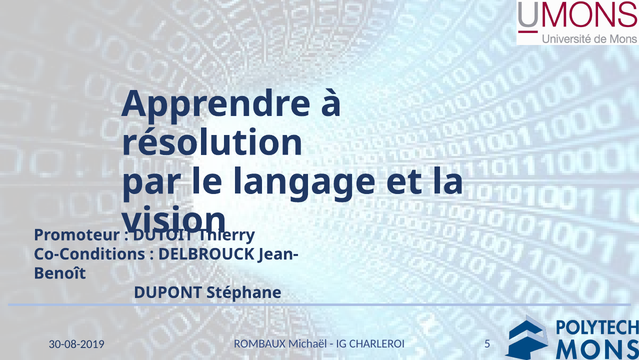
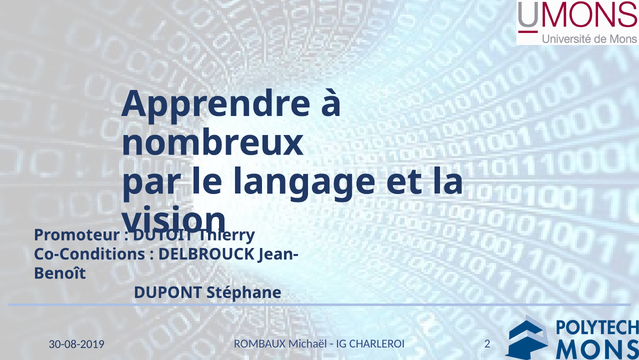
résolution: résolution -> nombreux (212, 143)
5: 5 -> 2 (487, 343)
